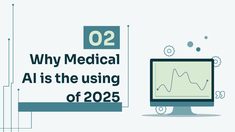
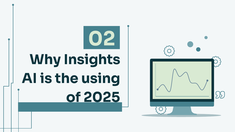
Medical: Medical -> Insights (92, 60)
